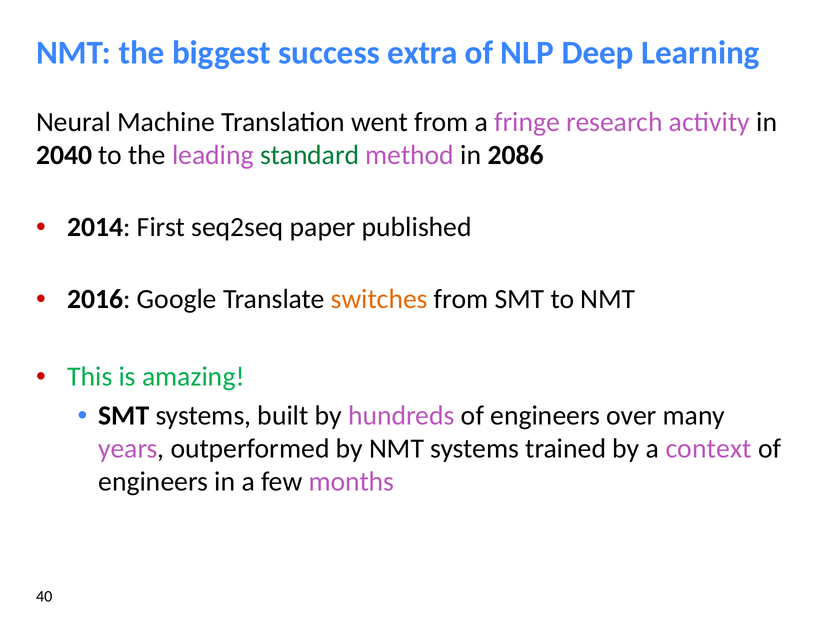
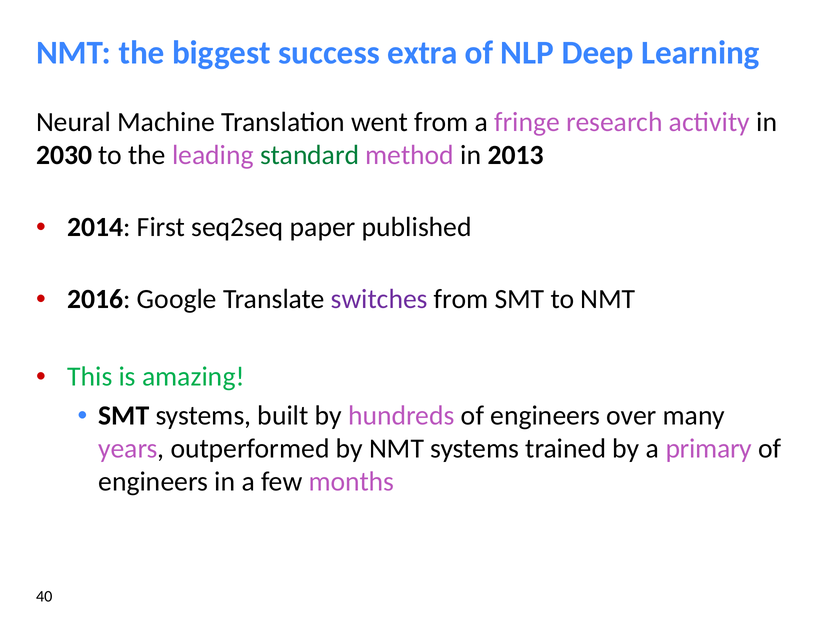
2040: 2040 -> 2030 (64, 155)
2086: 2086 -> 2013 (516, 155)
switches colour: orange -> purple (379, 299)
context: context -> primary (709, 449)
